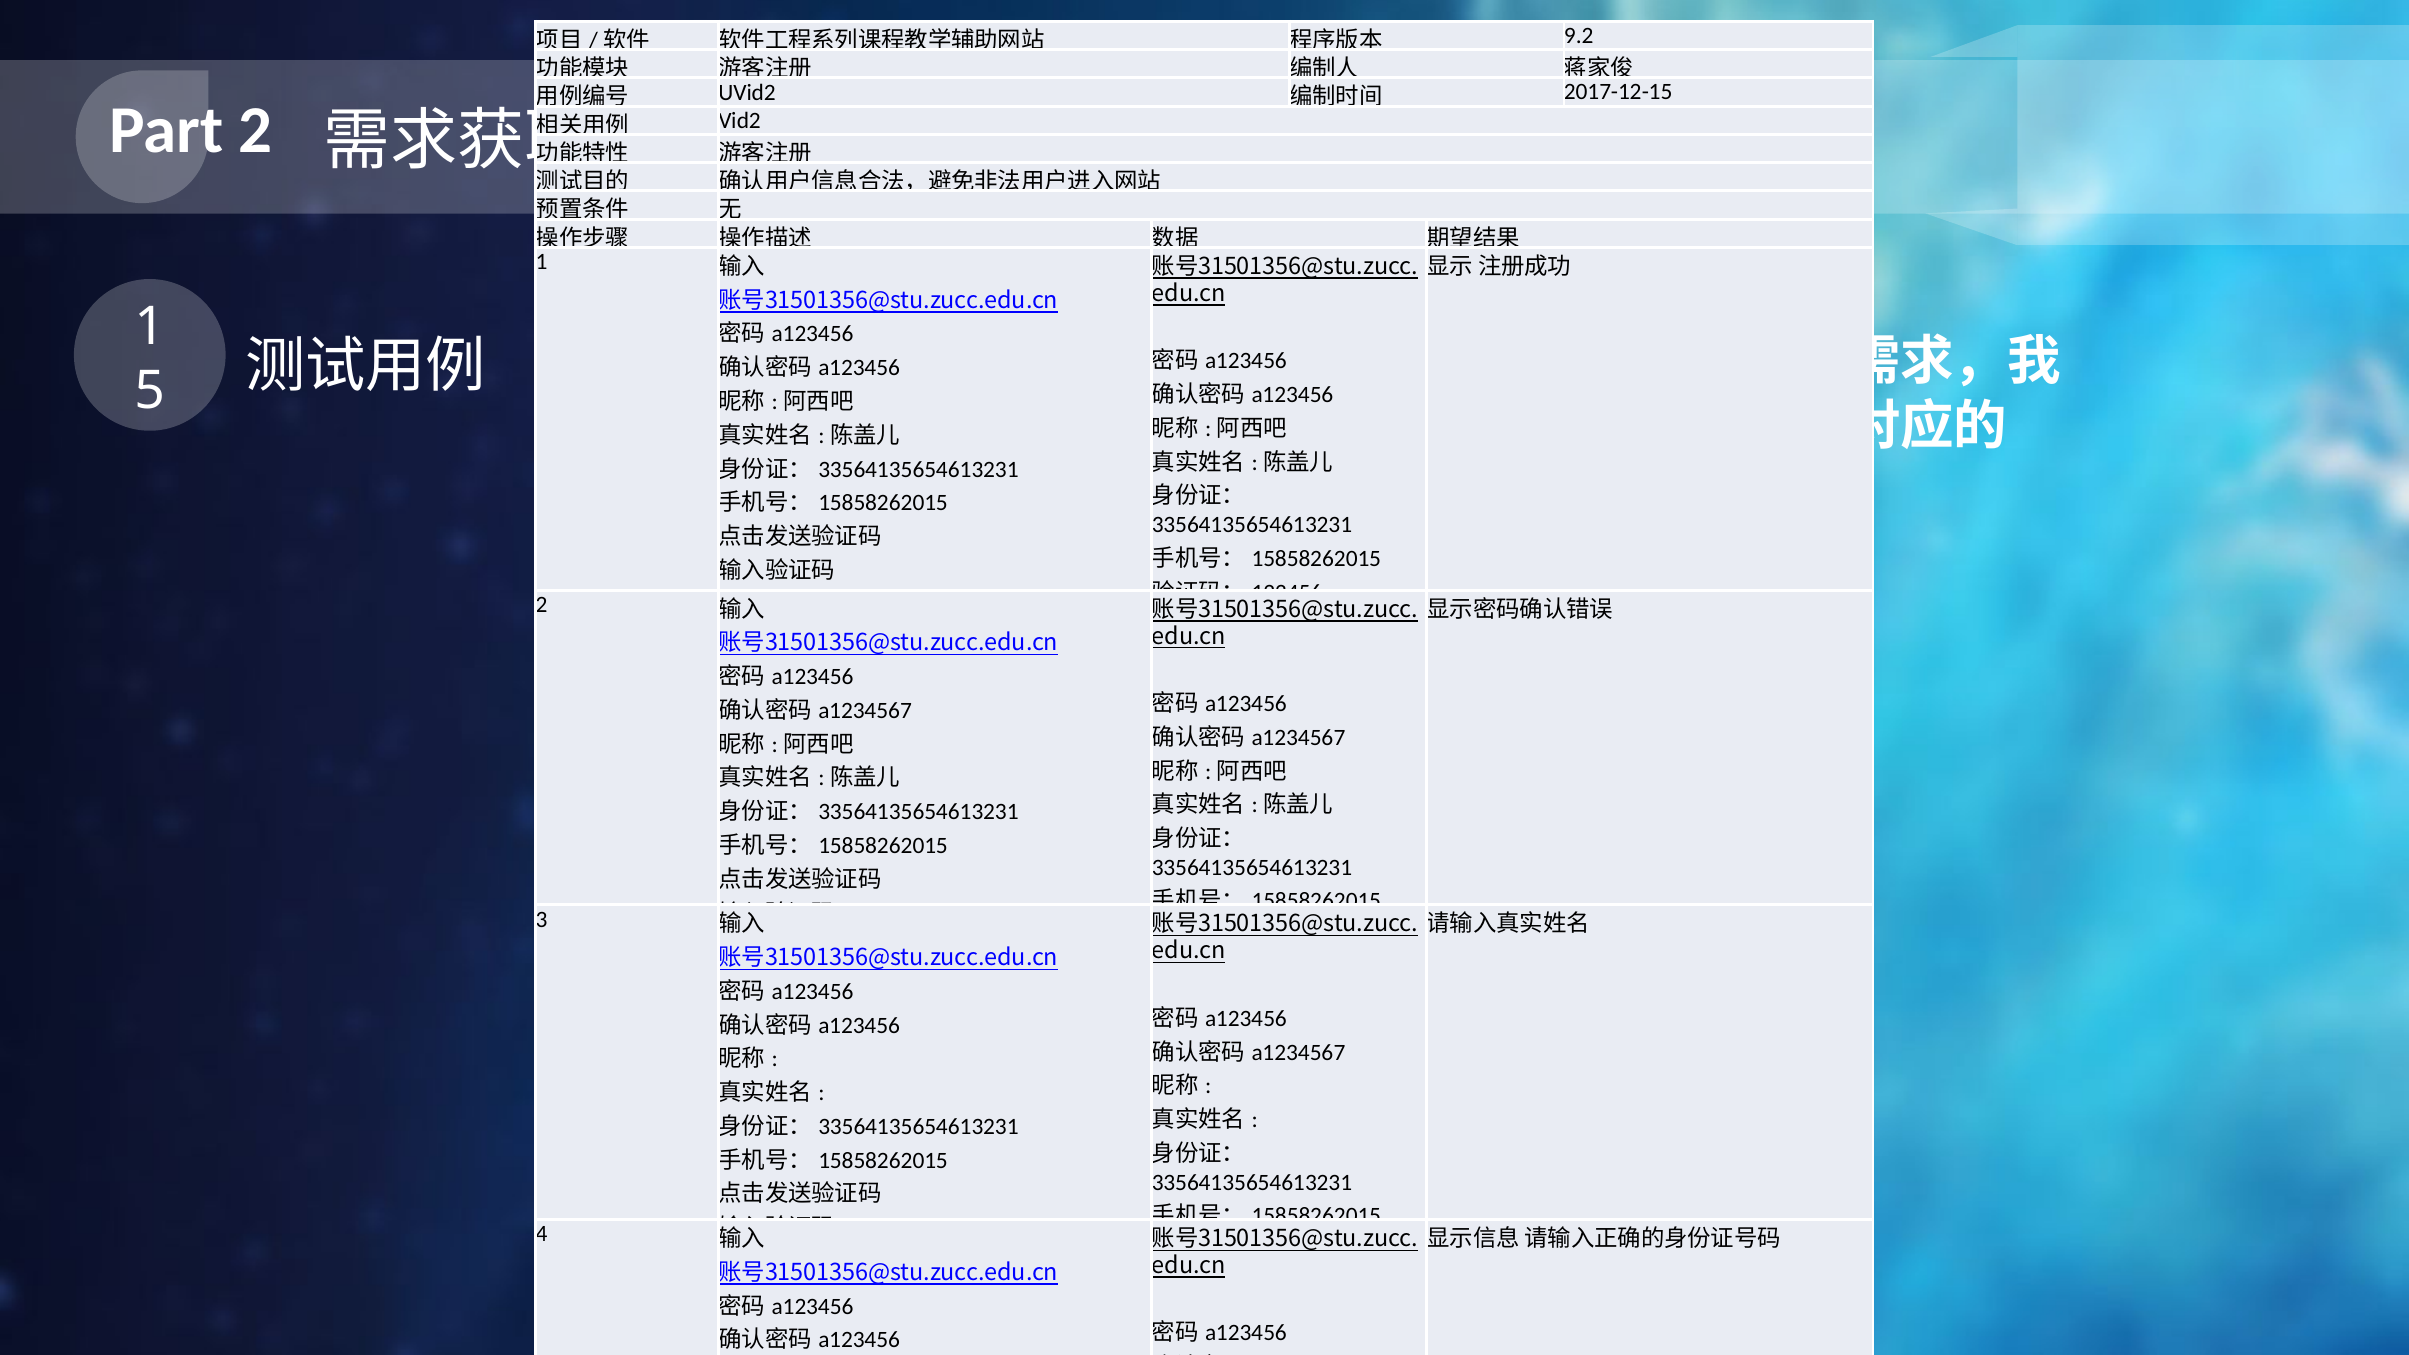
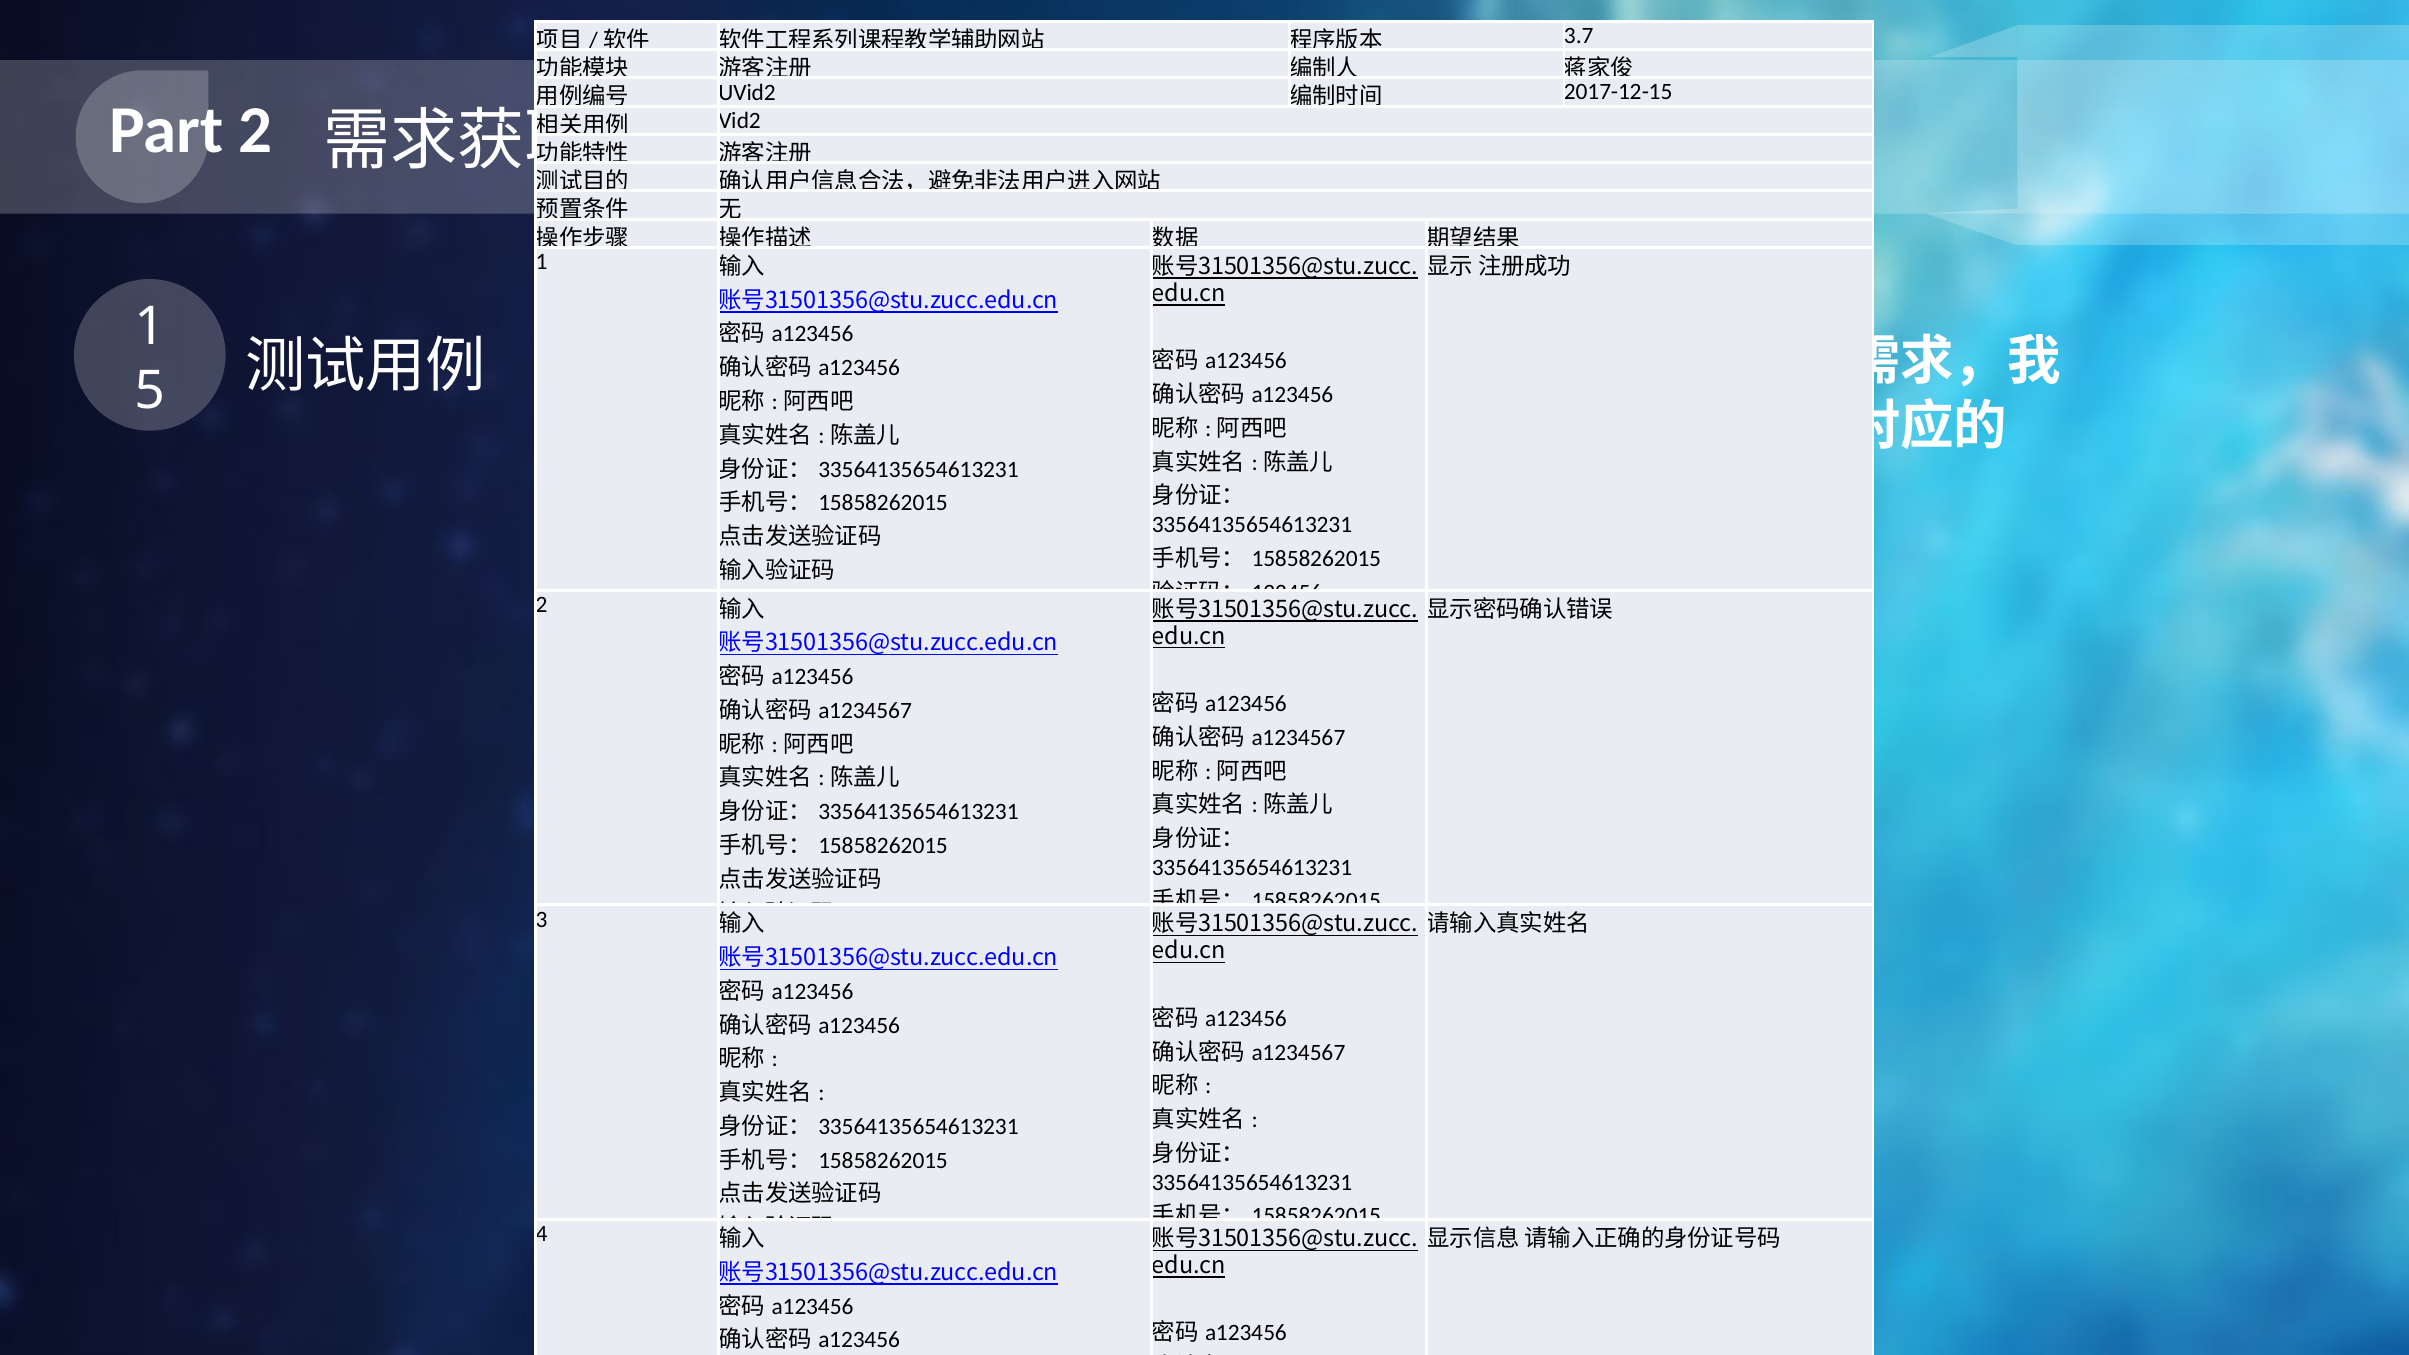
9.2: 9.2 -> 3.7 (1579, 36)
